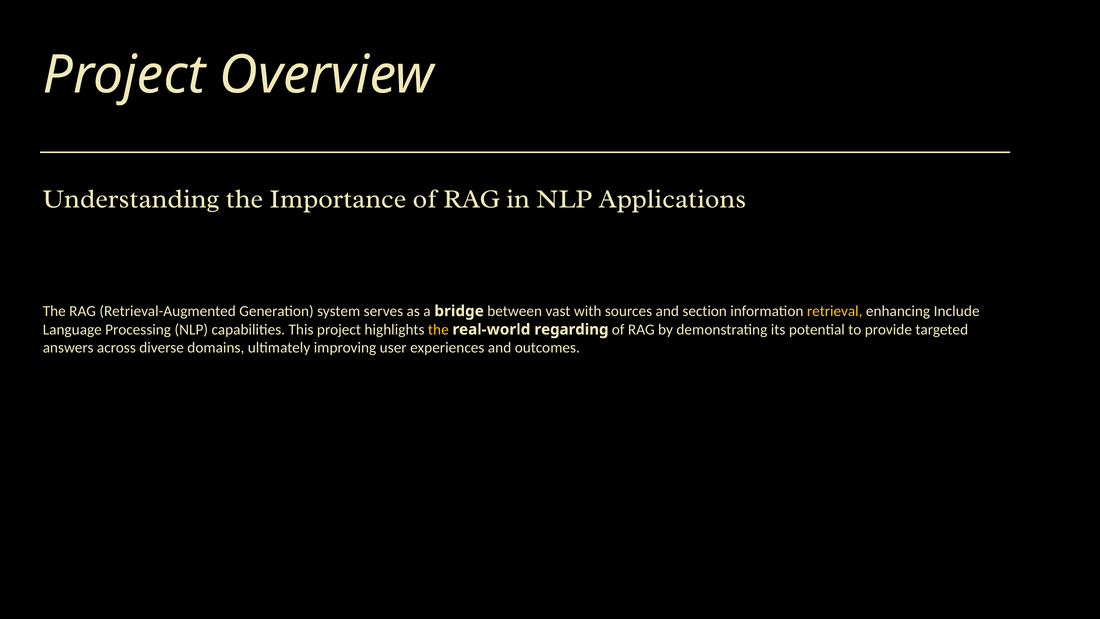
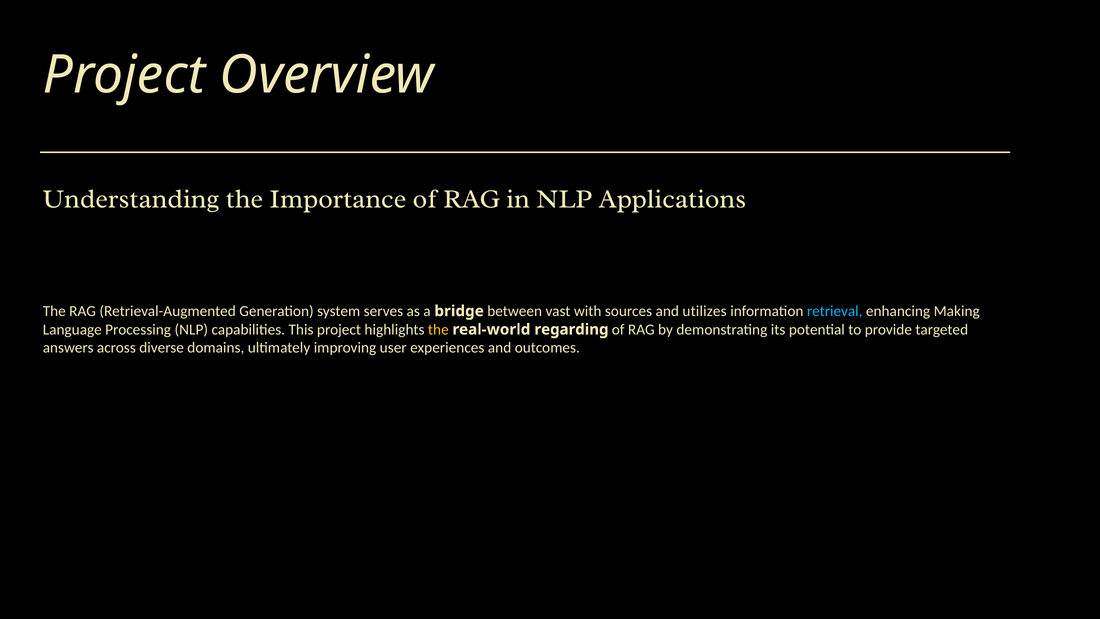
section: section -> utilizes (705, 311)
retrieval colour: yellow -> light blue (835, 311)
Include: Include -> Making (957, 311)
